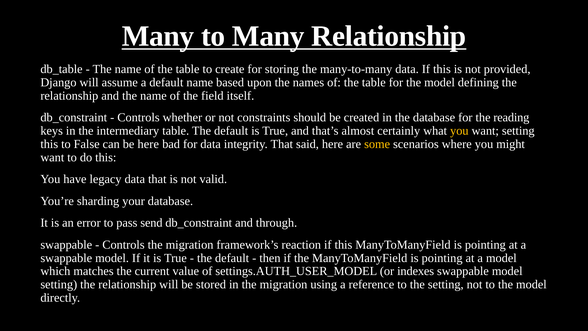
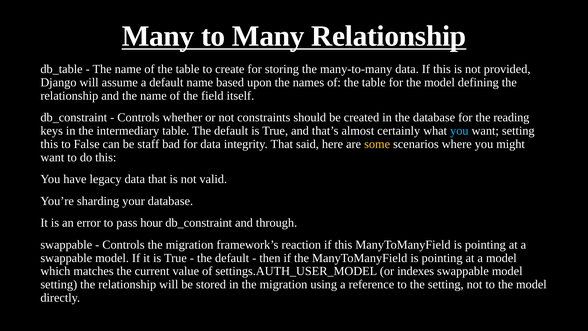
you colour: yellow -> light blue (459, 131)
be here: here -> staff (148, 144)
send: send -> hour (151, 223)
